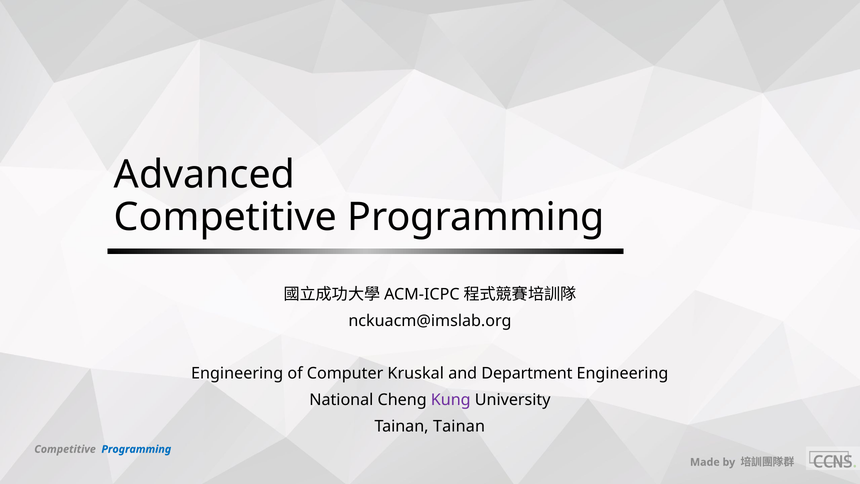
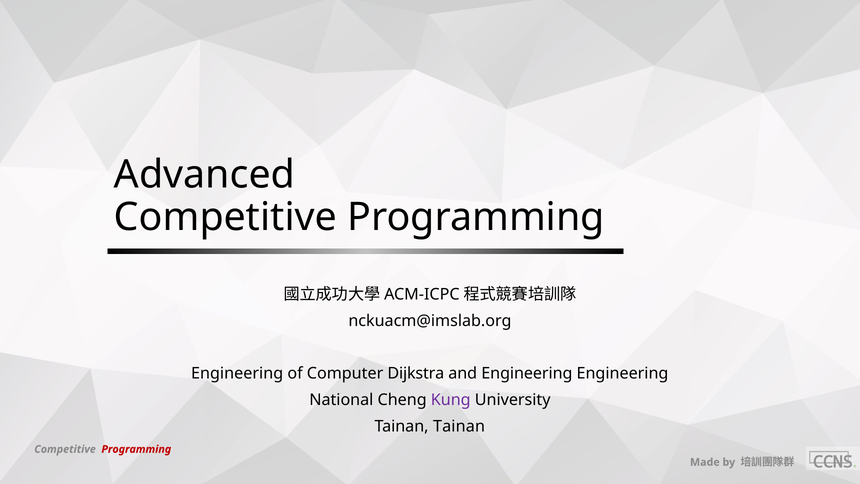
Kruskal: Kruskal -> Dijkstra (416, 373)
and Department: Department -> Engineering (527, 373)
Programming colour: blue -> red (136, 449)
